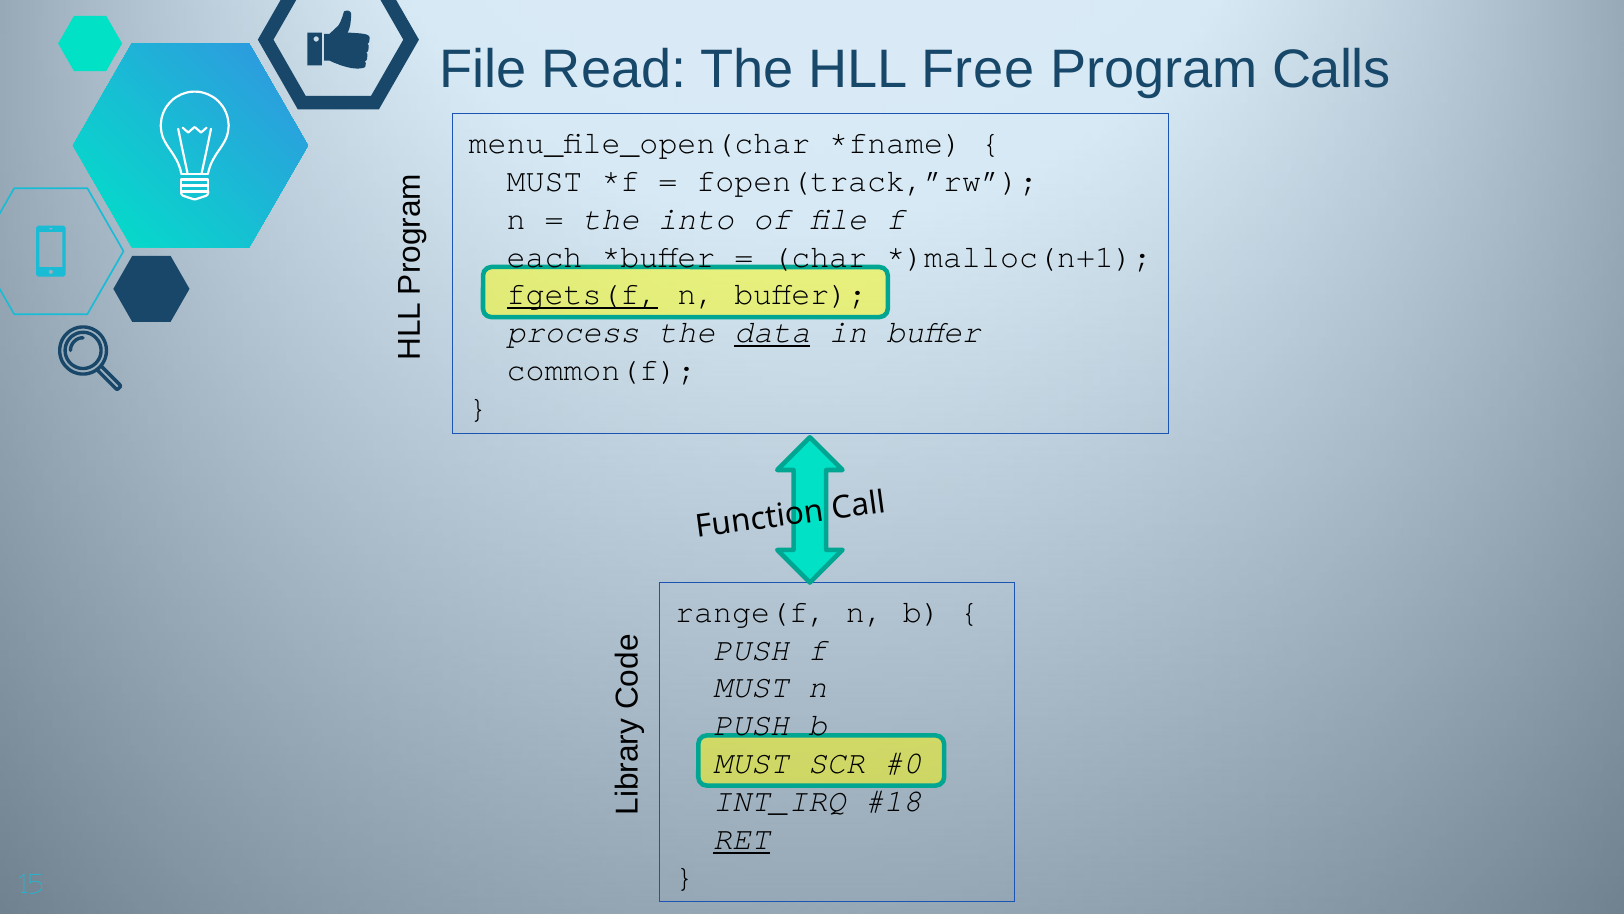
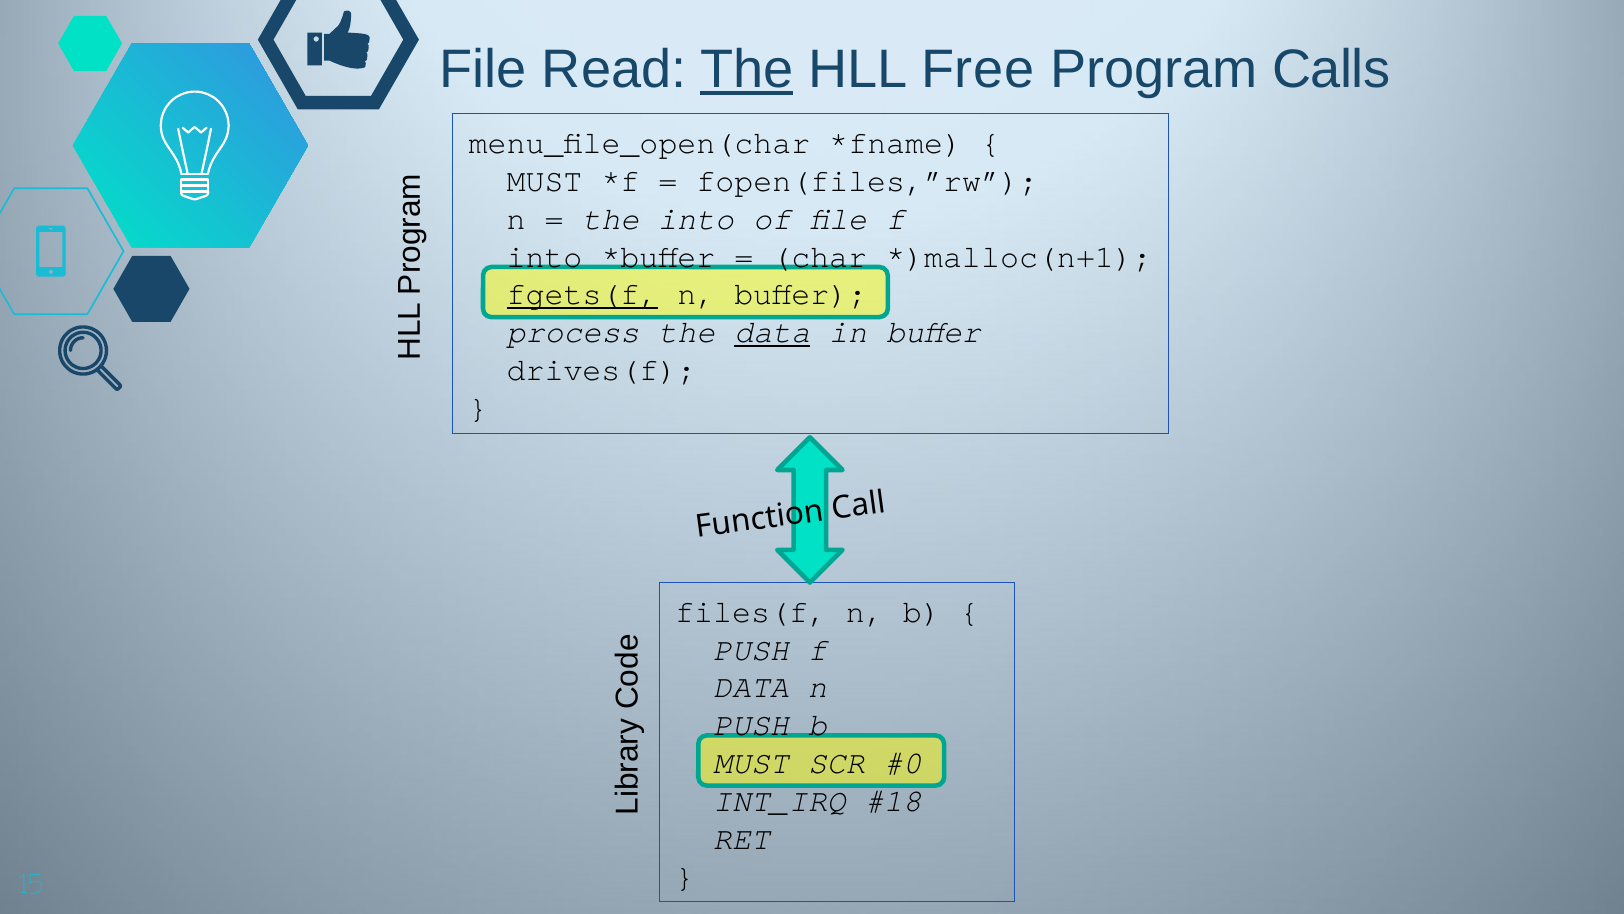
The underline: none -> present (747, 70)
fopen(track,”rw: fopen(track,”rw -> fopen(files,”rw (867, 181)
each: each -> into (545, 256)
common(f: common(f -> drives(f (601, 370)
range(f: range(f -> files(f (751, 611)
MUST: MUST -> DATA (751, 687)
RET underline: present -> none (742, 839)
